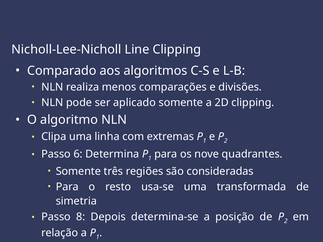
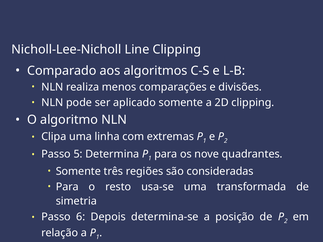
6: 6 -> 5 (78, 154)
8: 8 -> 6 (81, 217)
